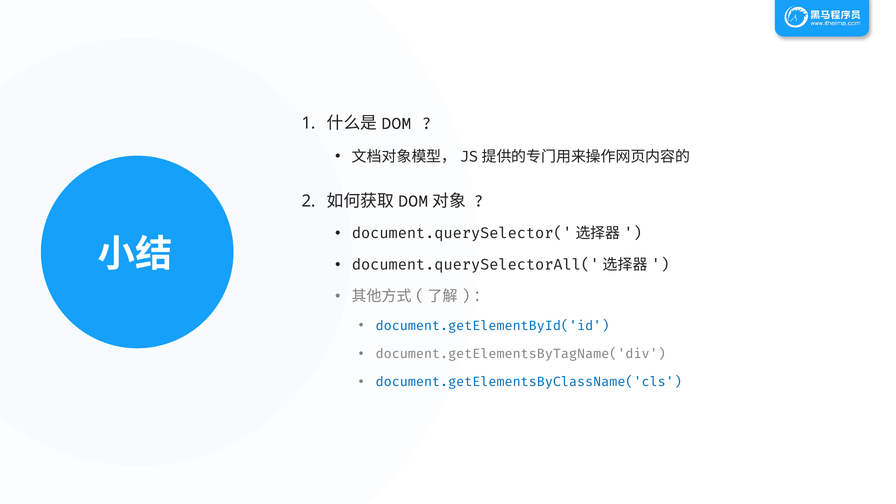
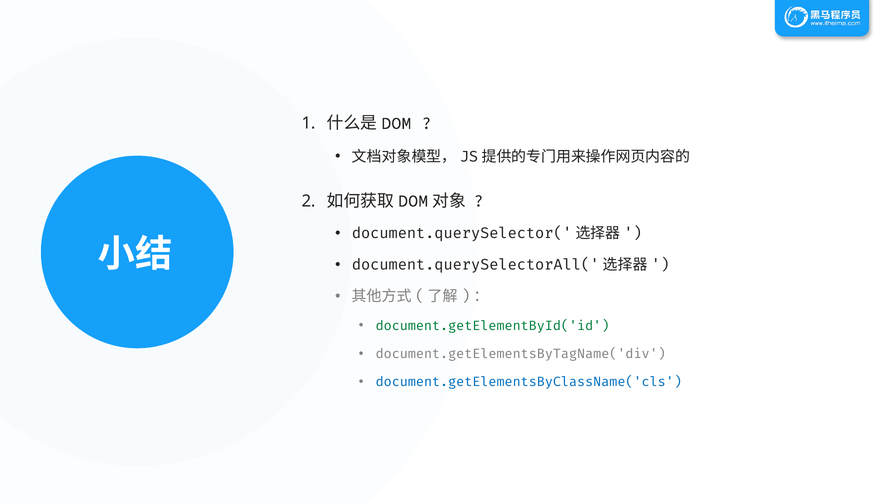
document.getElementById('id colour: blue -> green (492, 326)
